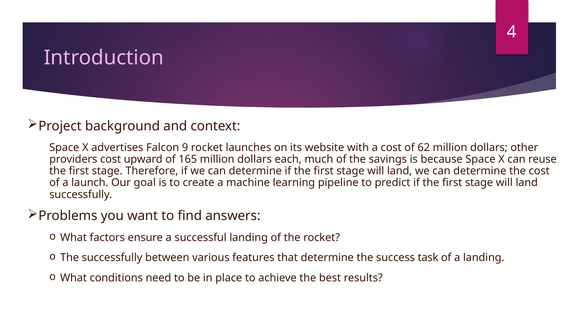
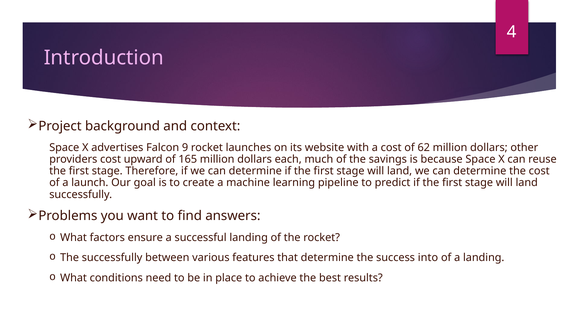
task: task -> into (428, 257)
